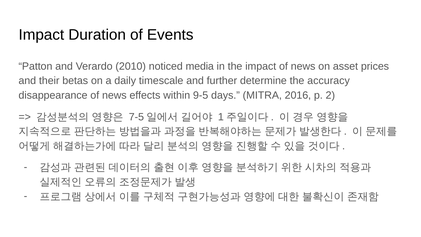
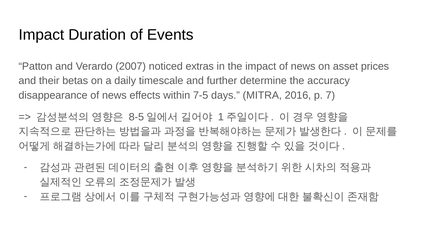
2010: 2010 -> 2007 (131, 66)
media: media -> extras (200, 66)
9-5: 9-5 -> 7-5 (201, 95)
2: 2 -> 7 (330, 95)
7-5: 7-5 -> 8-5 (136, 117)
